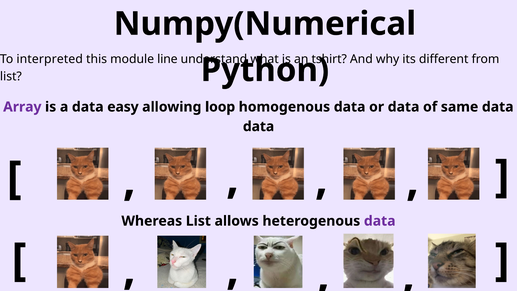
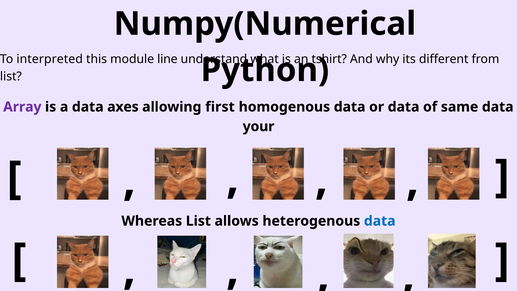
easy: easy -> axes (123, 107)
loop: loop -> first (220, 107)
data: data -> your (259, 126)
data colour: purple -> blue (380, 221)
